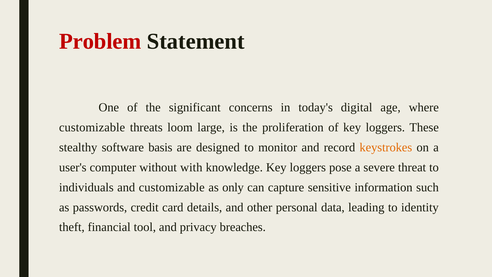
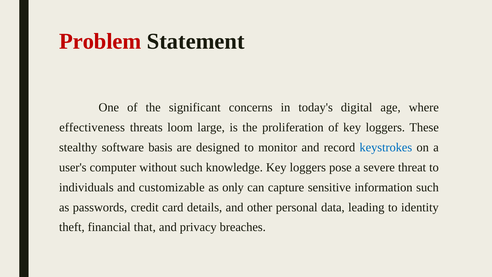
customizable: customizable -> effectiveness (92, 127)
keystrokes colour: orange -> blue (386, 147)
without with: with -> such (191, 167)
tool: tool -> that (145, 227)
